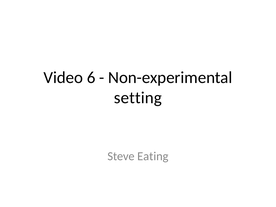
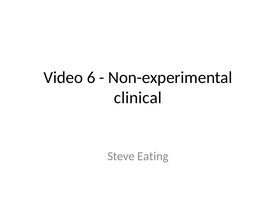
setting: setting -> clinical (138, 98)
